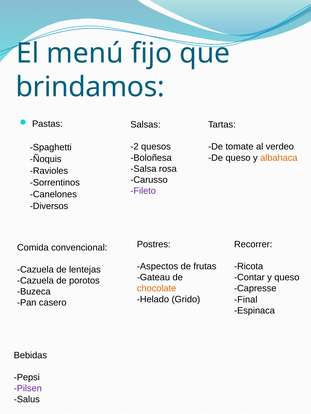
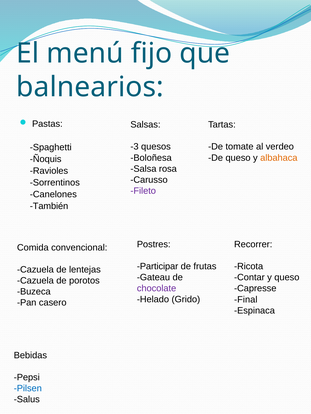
brindamos: brindamos -> balnearios (90, 87)
-2: -2 -> -3 (135, 147)
Diversos: Diversos -> También (49, 207)
Aspectos: Aspectos -> Participar (158, 267)
chocolate colour: orange -> purple (157, 289)
Pilsen colour: purple -> blue (28, 389)
